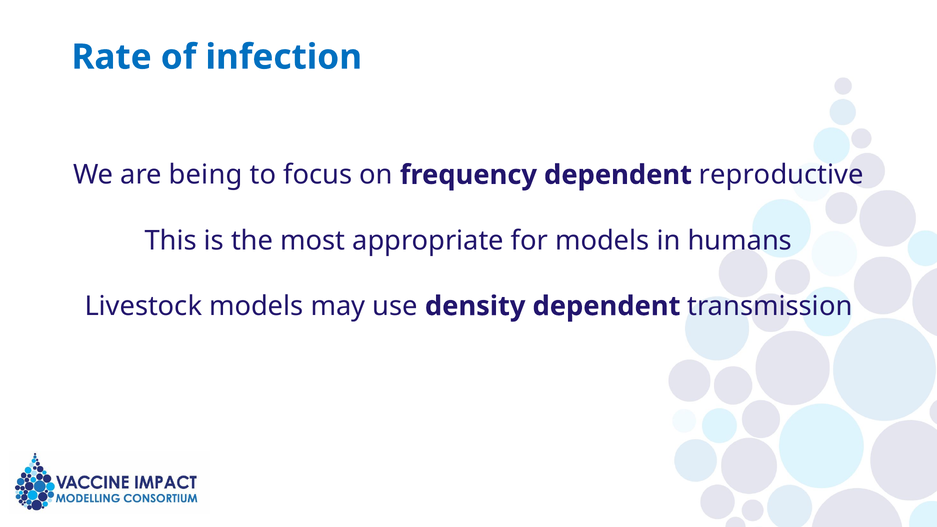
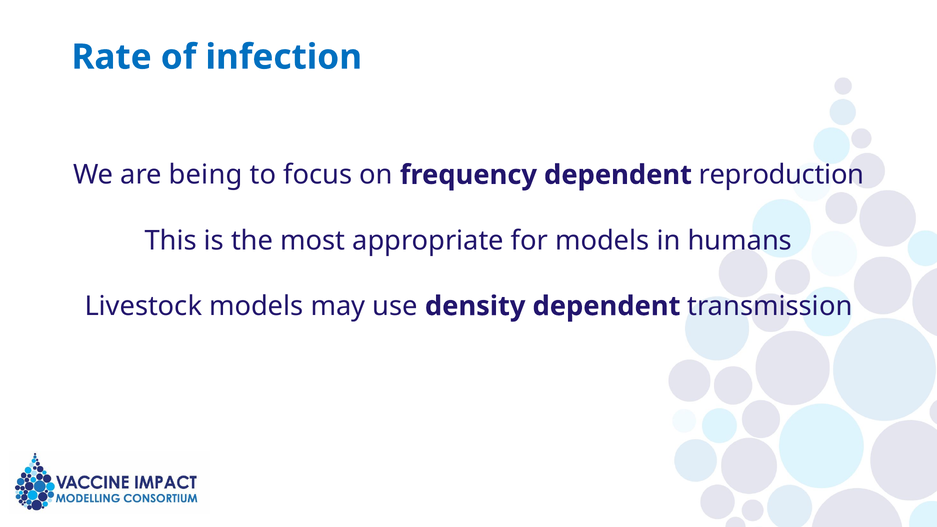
reproductive: reproductive -> reproduction (782, 175)
